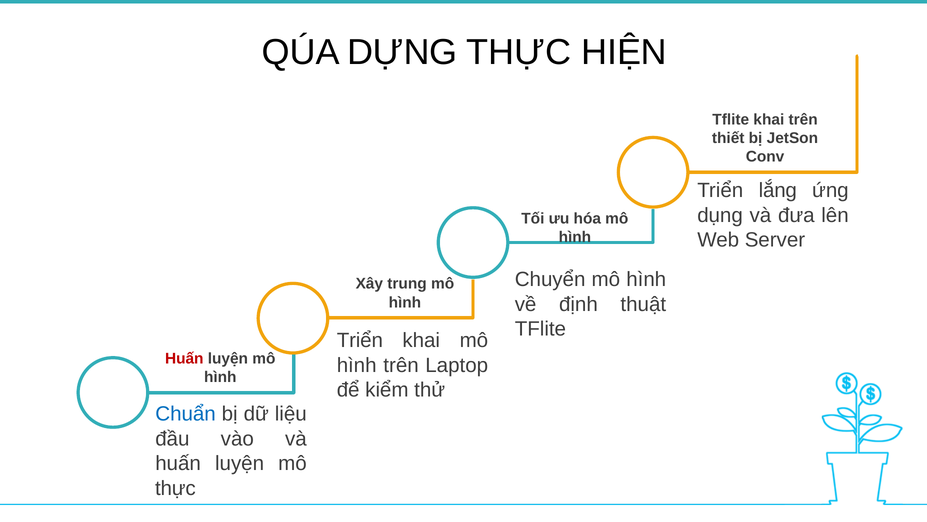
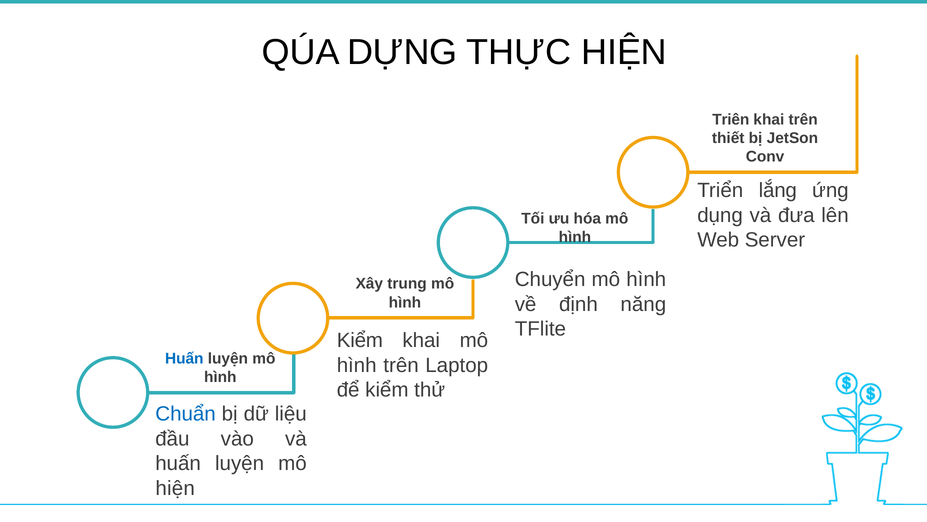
Tflite: Tflite -> Triên (731, 119)
thuật: thuật -> năng (643, 304)
Triển: Triển -> Kiểm (360, 340)
Huấn colour: red -> blue (184, 358)
thực: thực -> hiện (175, 488)
